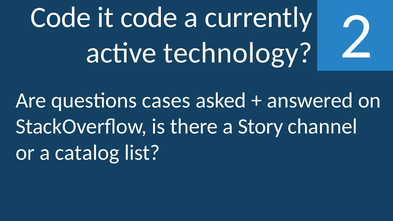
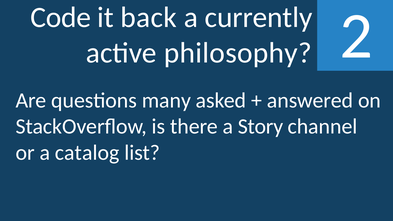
it code: code -> back (149, 17)
technology: technology -> philosophy (238, 53)
cases: cases -> many (166, 100)
